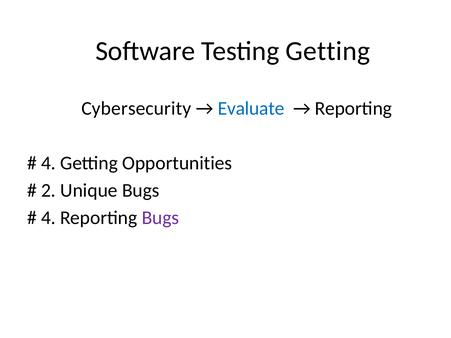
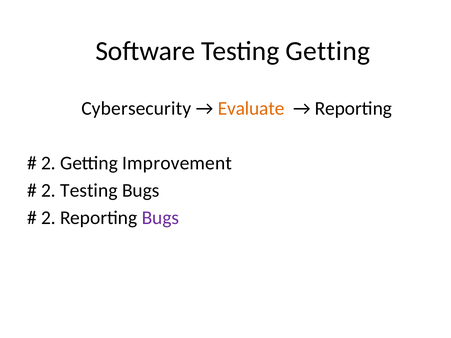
Evaluate colour: blue -> orange (251, 109)
4: 4 -> 2 (48, 163)
Opportunities: Opportunities -> Improvement (177, 163)
2 Unique: Unique -> Testing (89, 191)
4: 4 -> 2 (48, 218)
